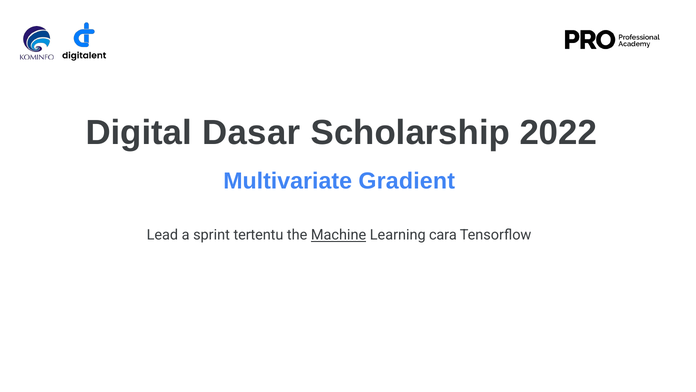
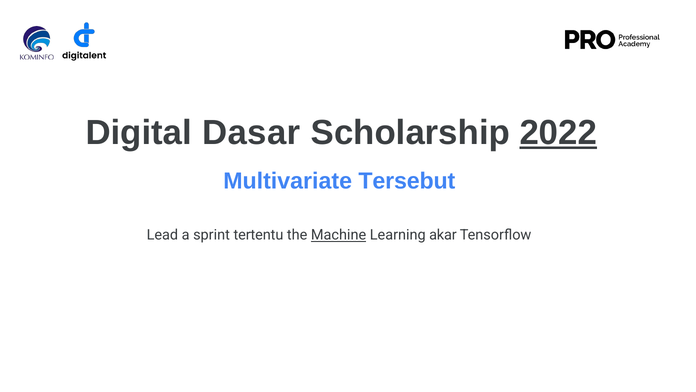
2022 underline: none -> present (558, 133)
Gradient: Gradient -> Tersebut (407, 181)
cara: cara -> akar (443, 235)
